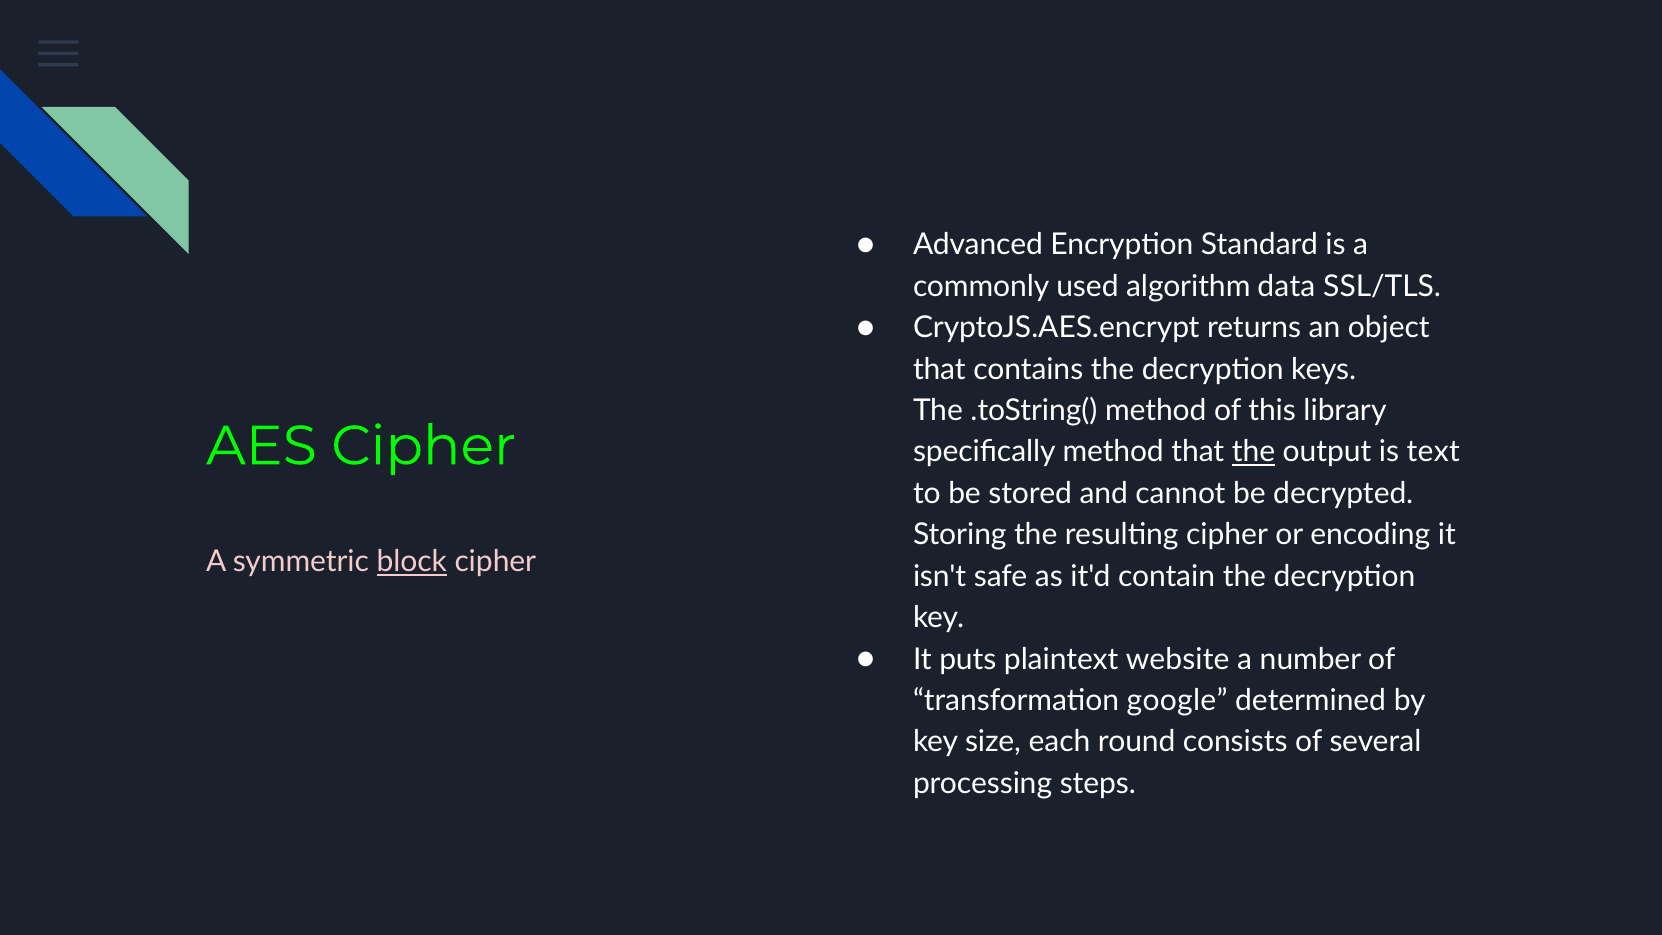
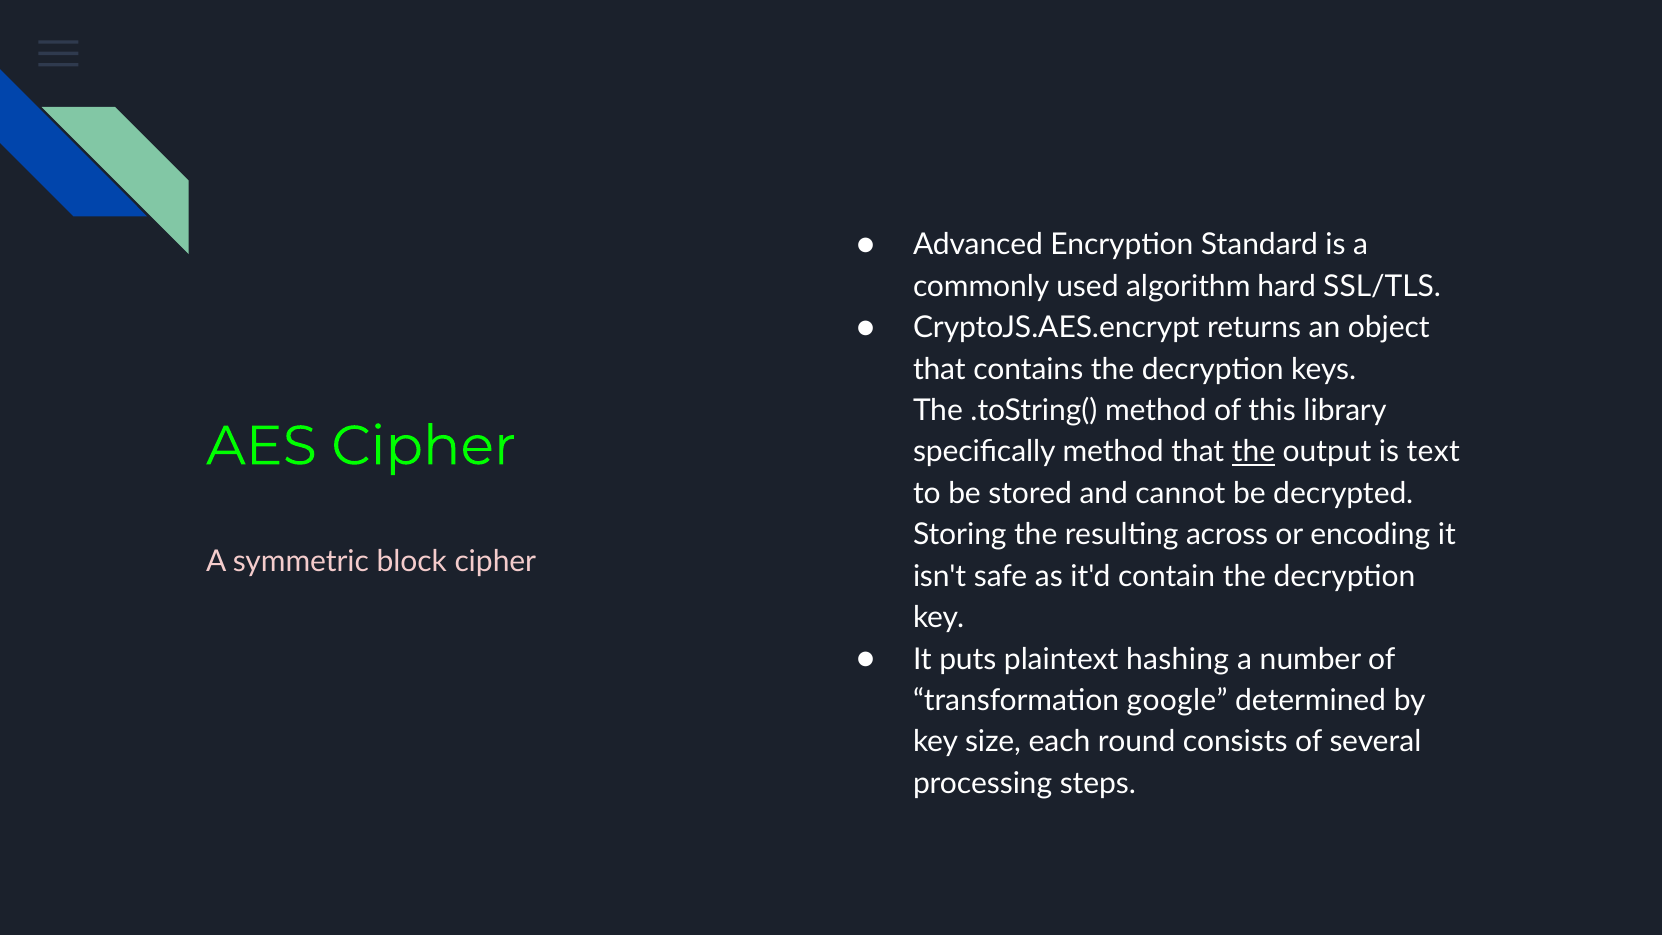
data: data -> hard (1287, 286)
resulting cipher: cipher -> across (1227, 535)
block underline: present -> none (412, 562)
website: website -> hashing (1178, 659)
